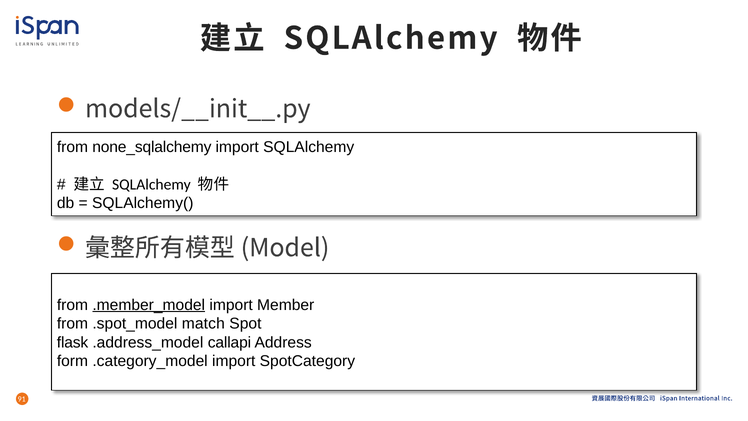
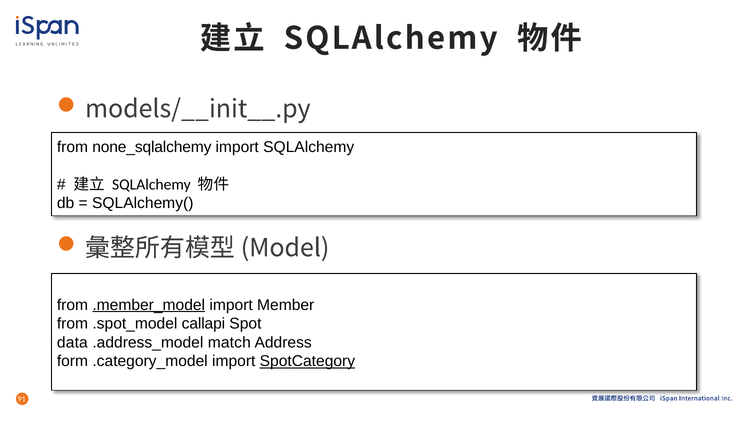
match: match -> callapi (203, 323)
flask: flask -> data (72, 342)
callapi: callapi -> match (229, 342)
SpotCategory underline: none -> present (307, 361)
